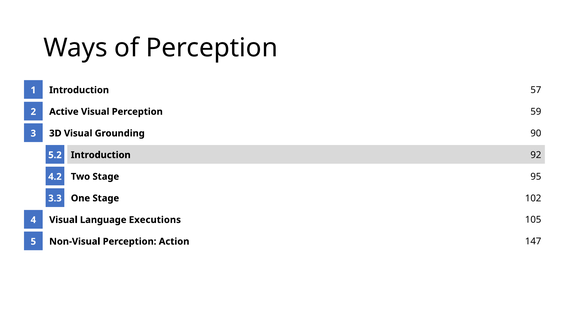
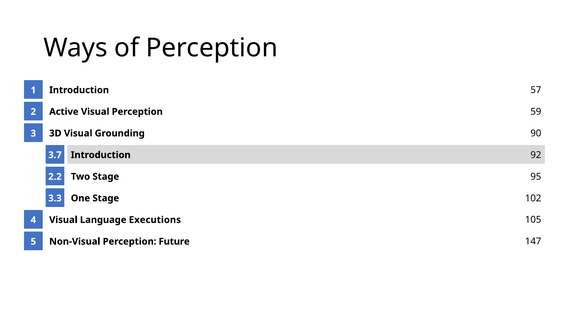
5.2: 5.2 -> 3.7 (55, 155)
4.2: 4.2 -> 2.2 (55, 177)
Action: Action -> Future (174, 242)
